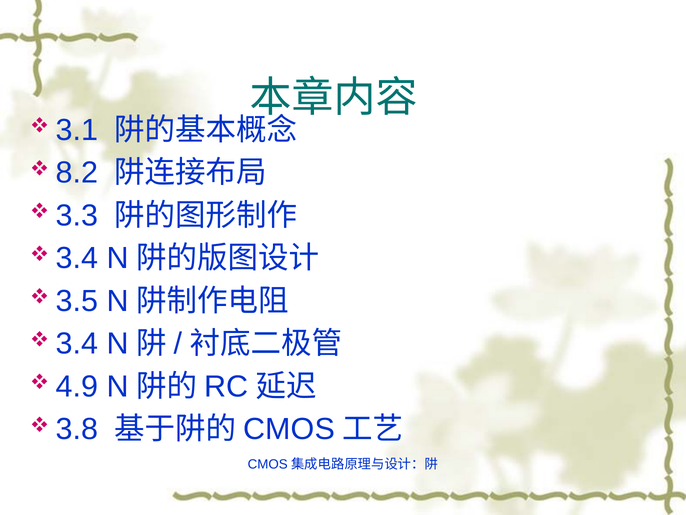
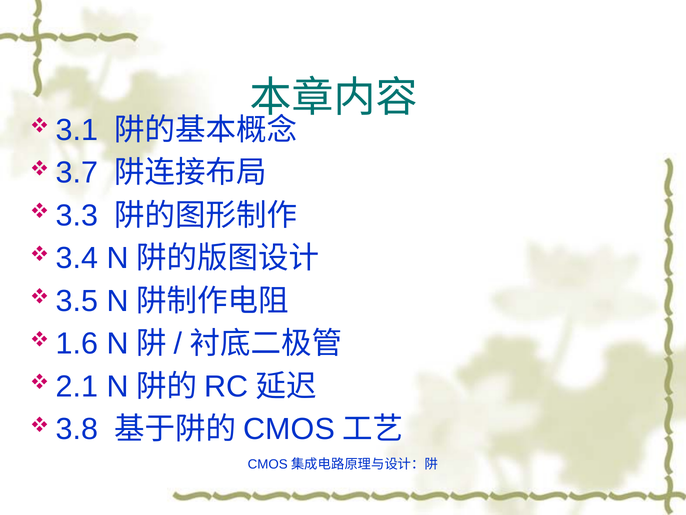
8.2: 8.2 -> 3.7 (77, 173)
3.4: 3.4 -> 1.6 (77, 343)
4.9: 4.9 -> 2.1 (77, 386)
